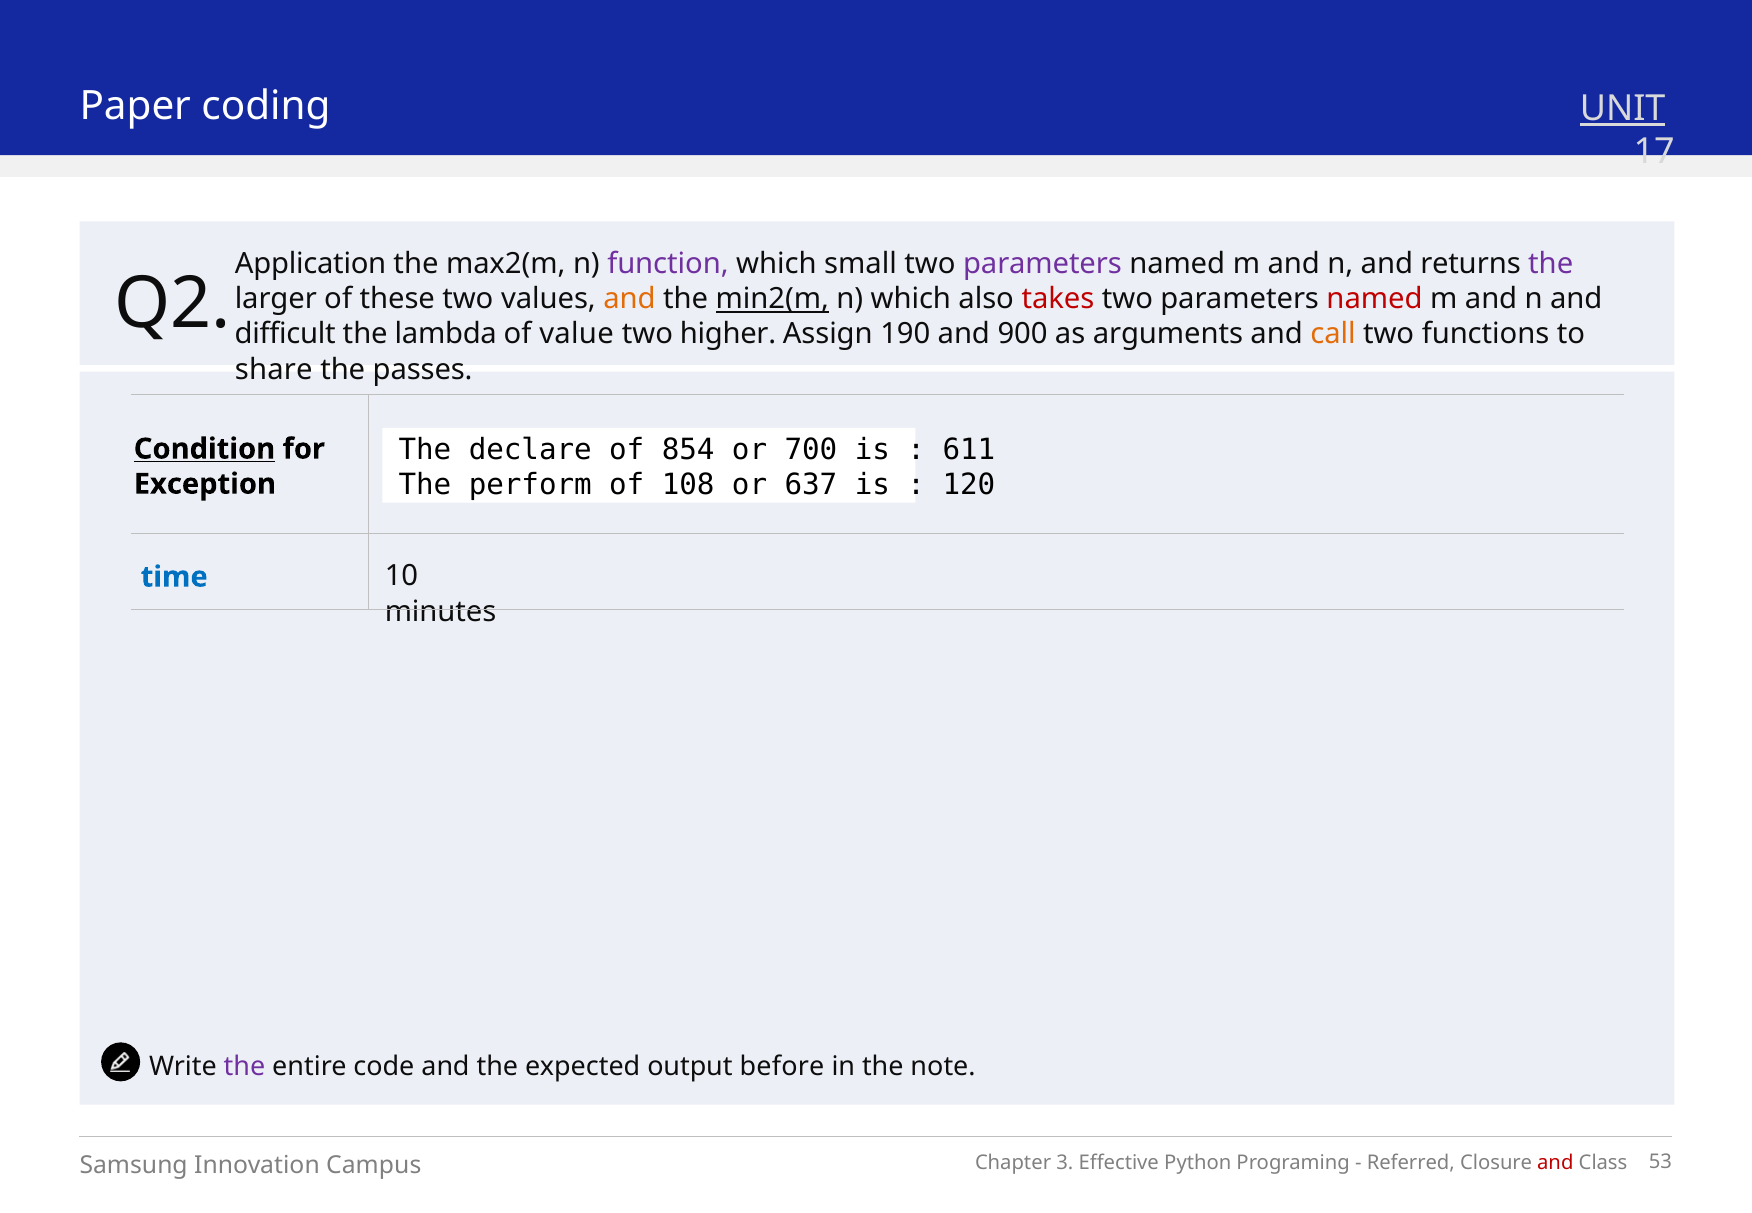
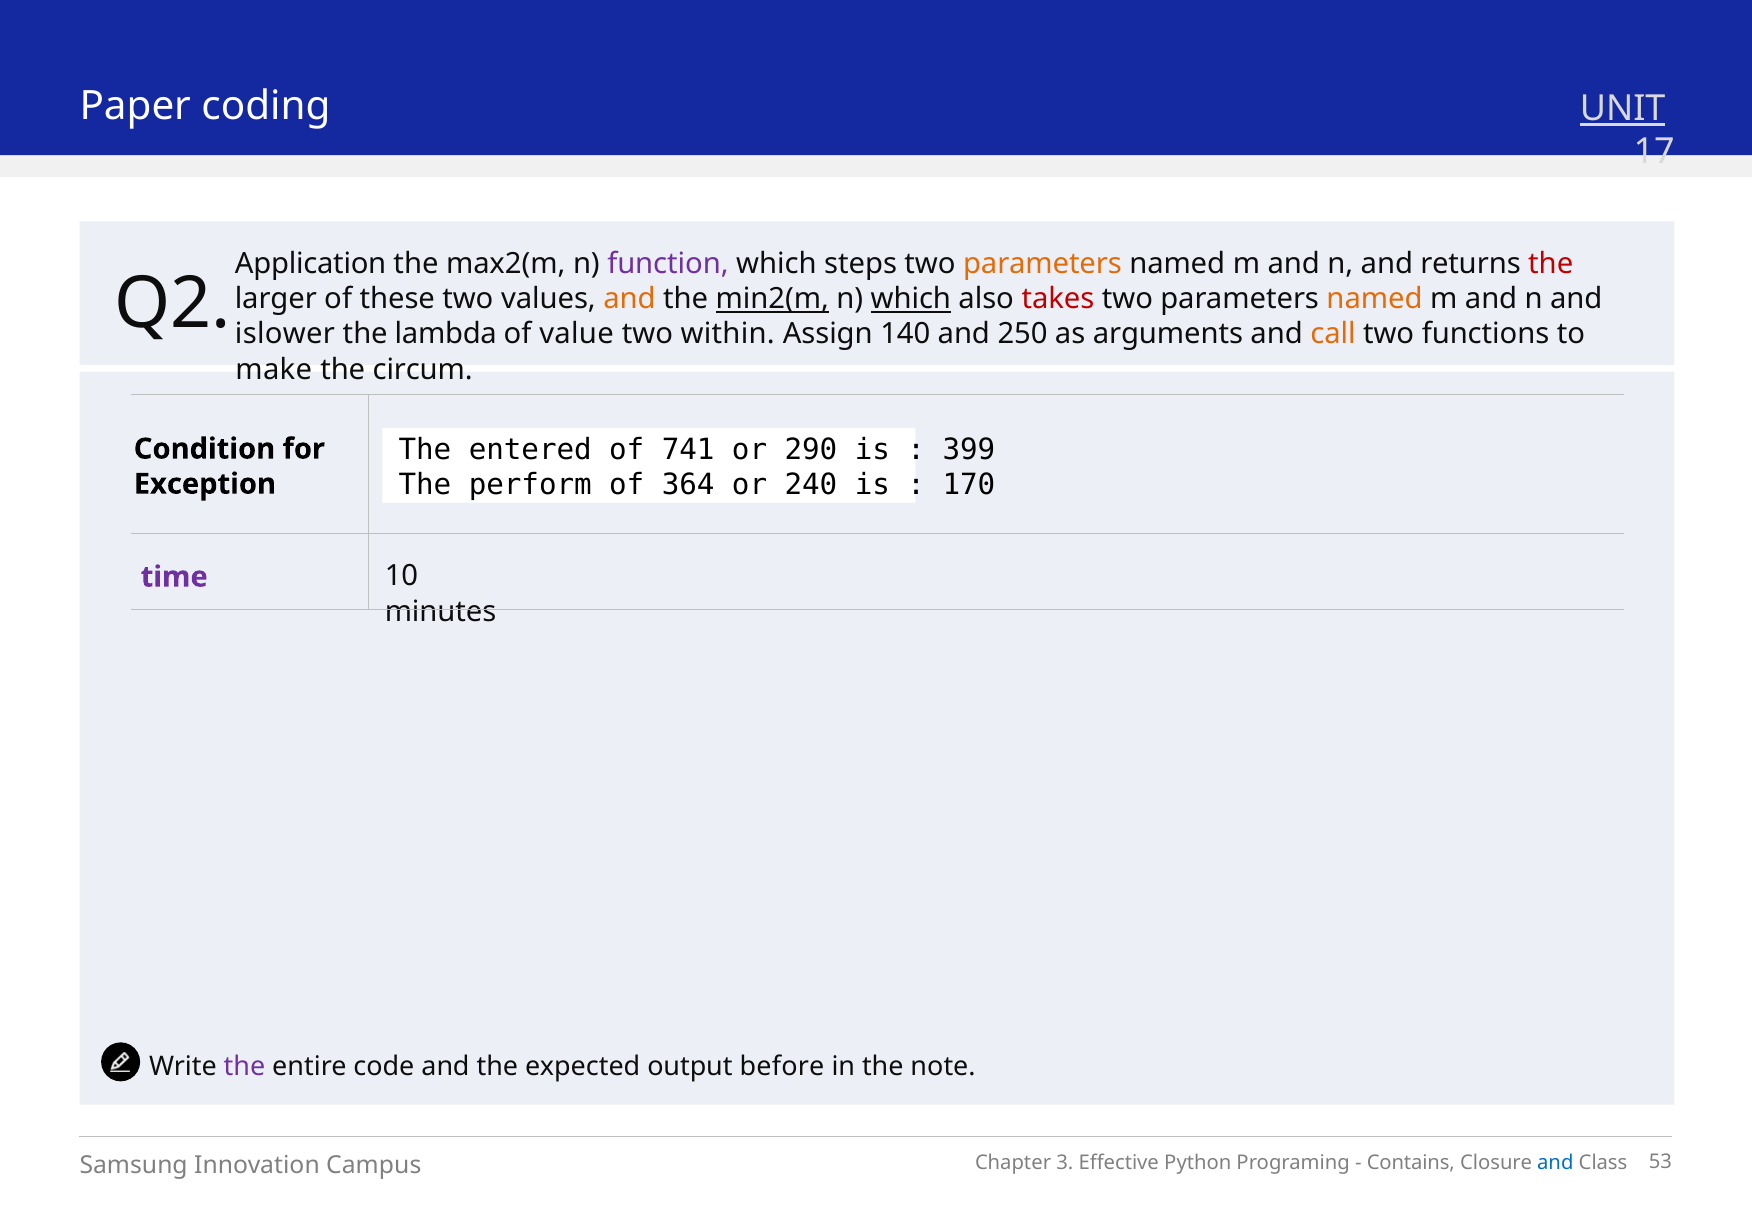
small: small -> steps (861, 264)
parameters colour: purple -> orange (1042, 264)
the colour: purple -> red (1551, 264)
which underline: none -> present (911, 299)
named colour: red -> orange (1375, 299)
difficult: difficult -> islower (285, 334)
higher: higher -> within (728, 334)
190: 190 -> 140 (905, 334)
900: 900 -> 250 (1023, 334)
share: share -> make (274, 369)
passes: passes -> circum (423, 369)
declare: declare -> entered (530, 450)
854: 854 -> 741 (688, 450)
700: 700 -> 290 (811, 450)
611: 611 -> 399 (969, 450)
Condition underline: present -> none (204, 449)
108: 108 -> 364 (688, 485)
637: 637 -> 240 (811, 485)
120: 120 -> 170 (969, 485)
time colour: blue -> purple (174, 577)
Referred: Referred -> Contains (1411, 1163)
and colour: red -> blue (1555, 1163)
